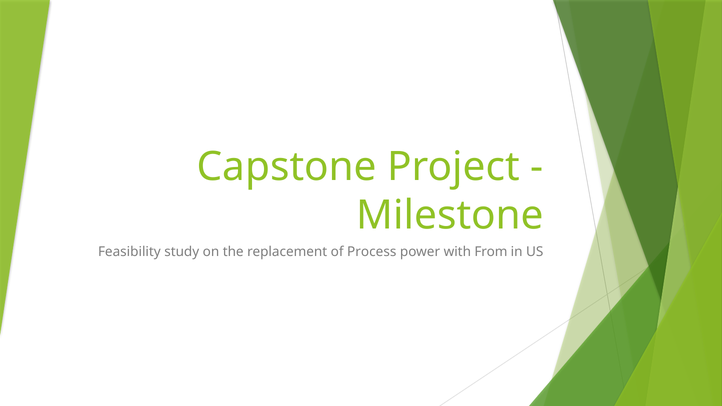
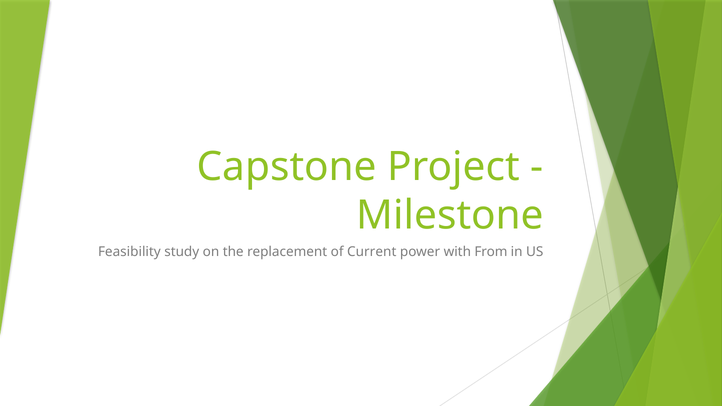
Process: Process -> Current (372, 252)
